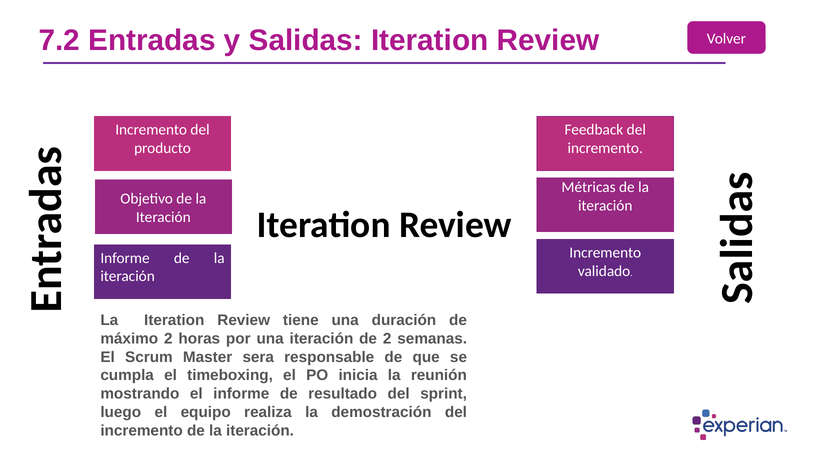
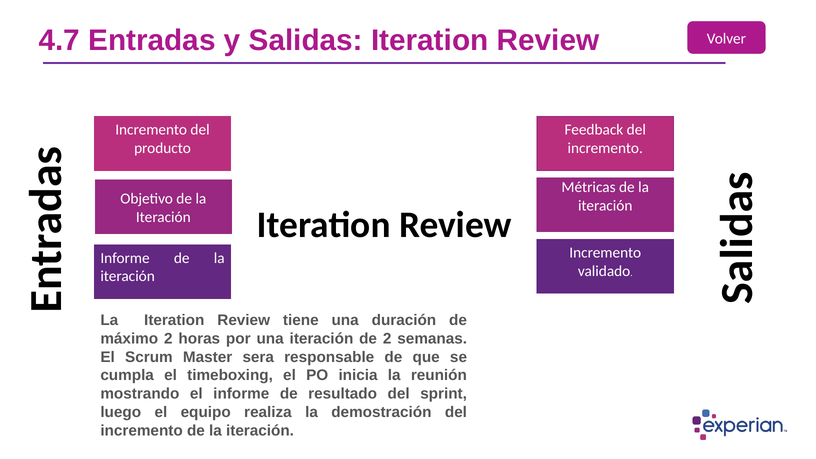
7.2: 7.2 -> 4.7 (59, 41)
